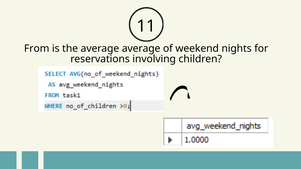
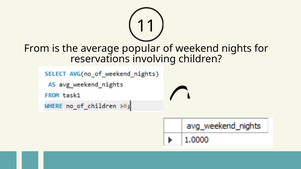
average average: average -> popular (141, 48)
